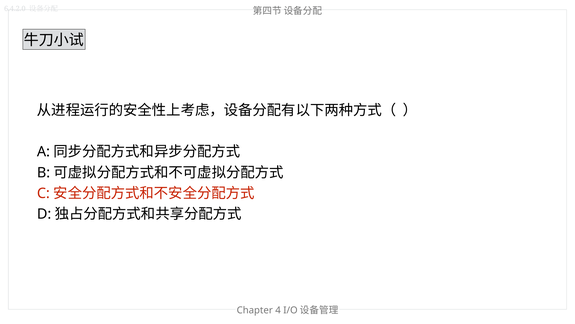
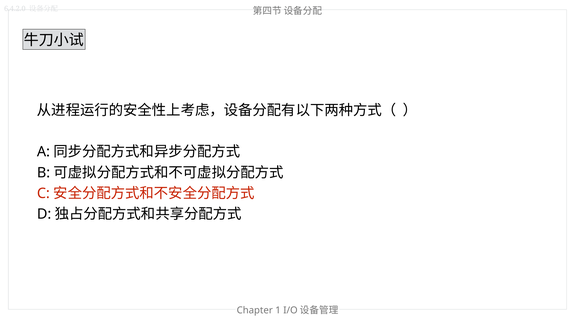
4: 4 -> 1 (278, 310)
